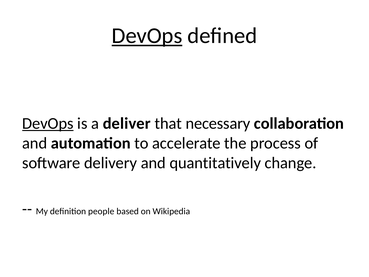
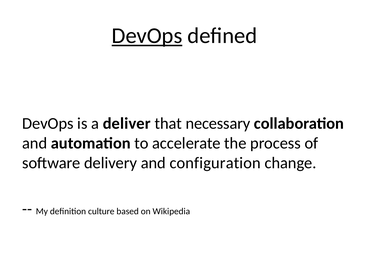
DevOps underline: present -> none (48, 123)
quantitatively: quantitatively -> configuration (215, 163)
people: people -> culture (101, 211)
